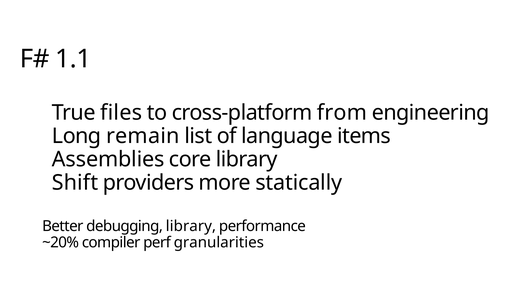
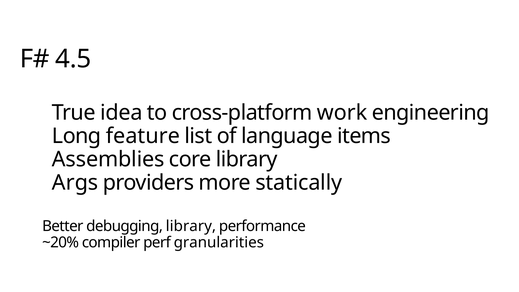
1.1: 1.1 -> 4.5 (73, 59)
files: files -> idea (121, 113)
from: from -> work (342, 113)
remain: remain -> feature (143, 136)
Shift: Shift -> Args (75, 183)
